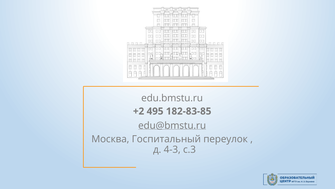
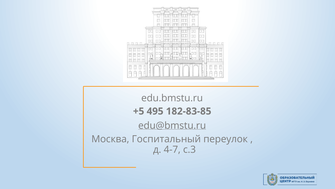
+2: +2 -> +5 (139, 111)
4-3: 4-3 -> 4-7 (172, 149)
